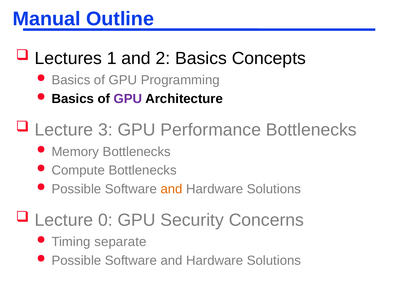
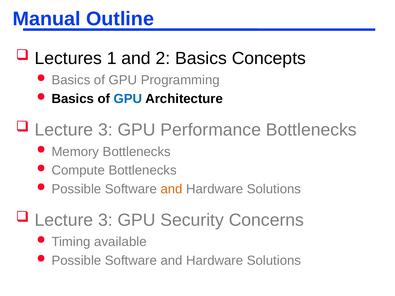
GPU colour: purple -> blue (128, 99)
0: 0 -> 3 (105, 220)
separate: separate -> available (120, 242)
